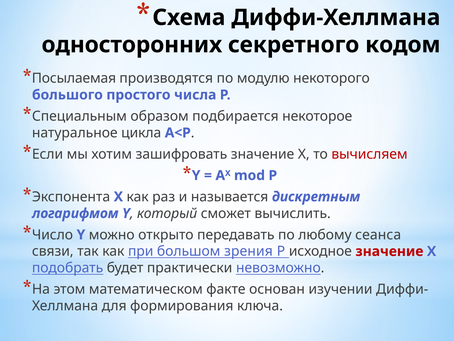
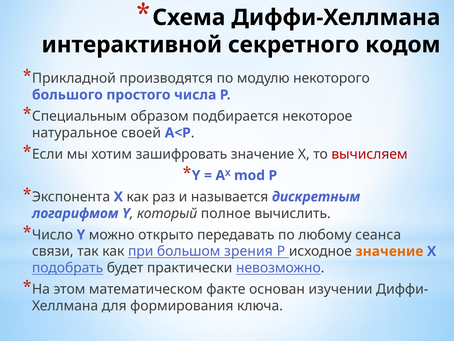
односторонних: односторонних -> интерактивной (132, 45)
Посылаемая: Посылаемая -> Прикладной (74, 78)
цикла: цикла -> своей (141, 133)
сможет: сможет -> полное (226, 213)
значение colour: red -> orange (389, 251)
